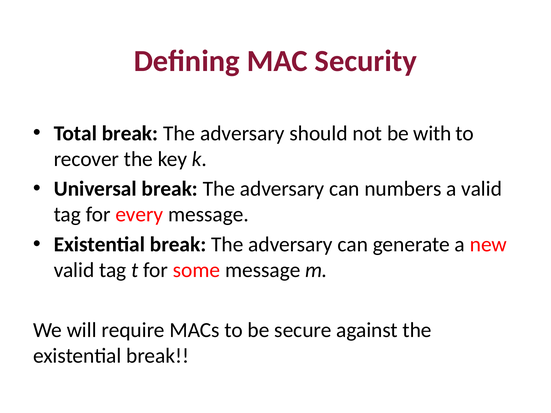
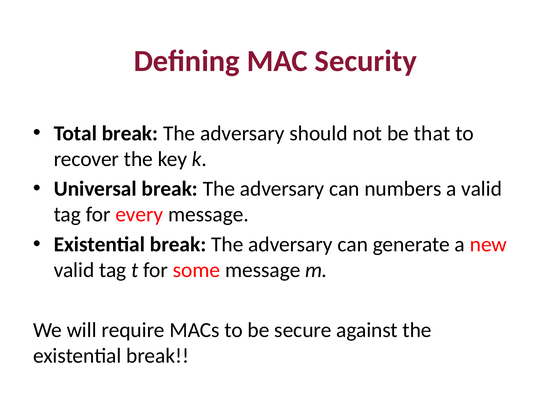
with: with -> that (432, 133)
